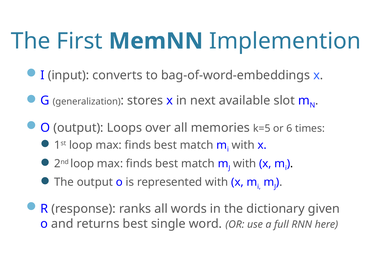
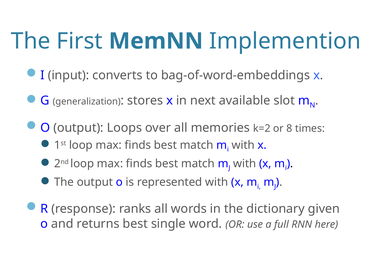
k=5: k=5 -> k=2 (262, 129)
6: 6 -> 8 (289, 129)
